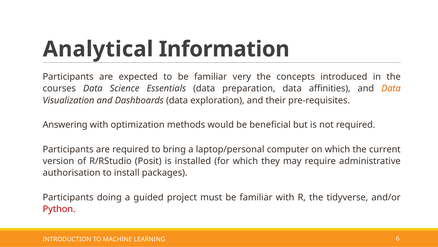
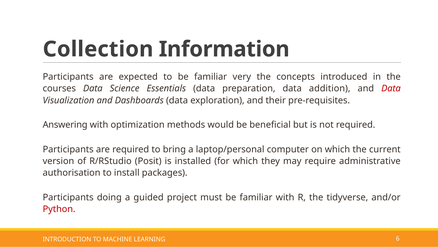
Analytical: Analytical -> Collection (98, 49)
affinities: affinities -> addition (330, 88)
Data colour: orange -> red (391, 88)
